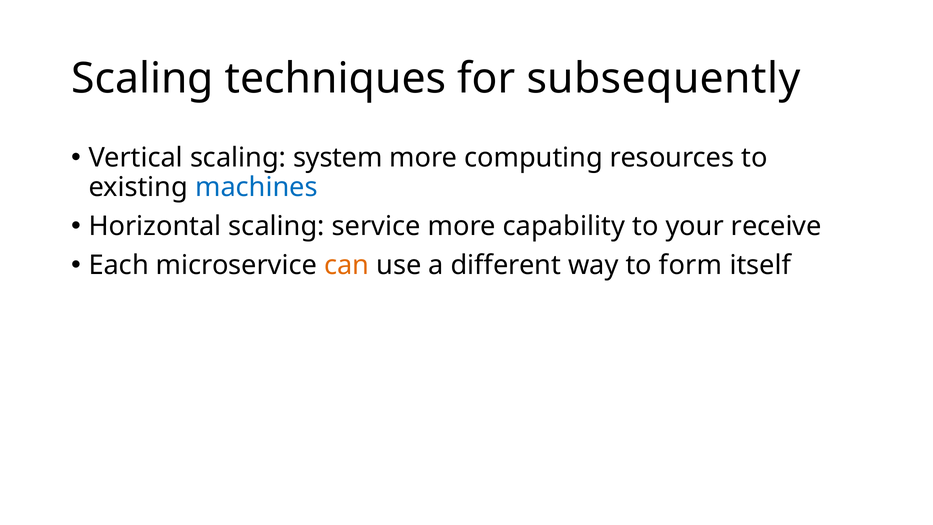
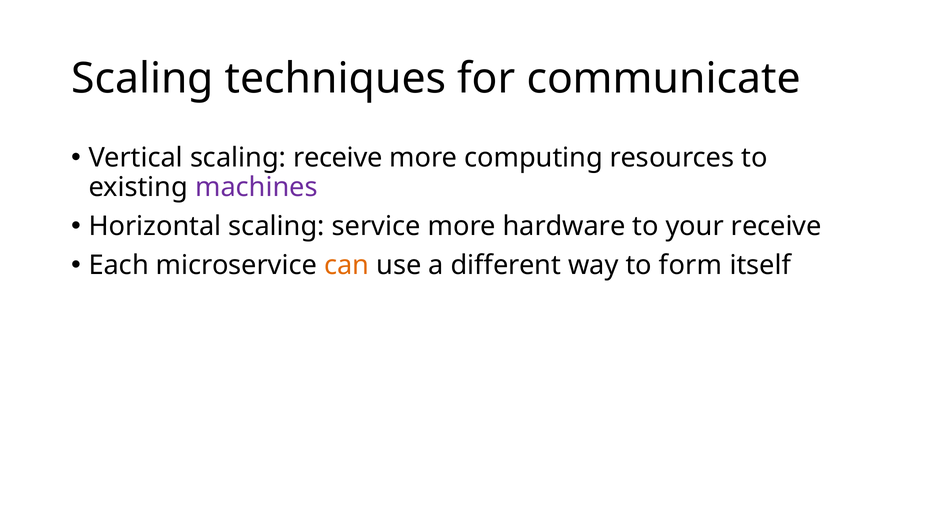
subsequently: subsequently -> communicate (664, 78)
scaling system: system -> receive (338, 158)
machines colour: blue -> purple (256, 187)
capability: capability -> hardware (564, 226)
